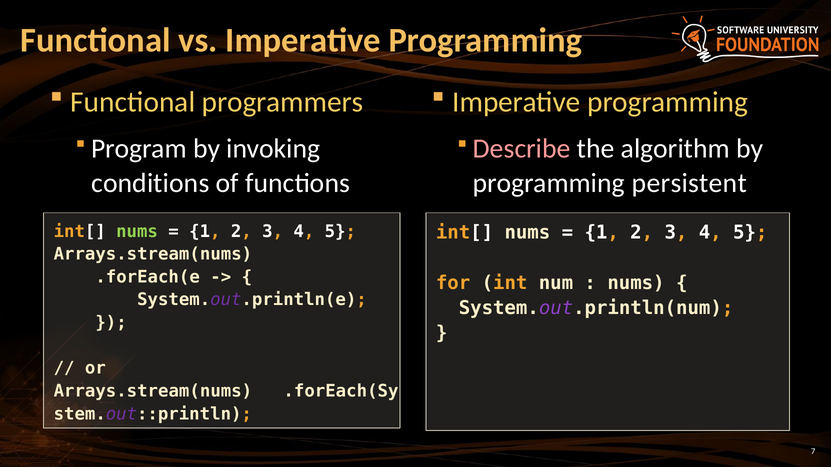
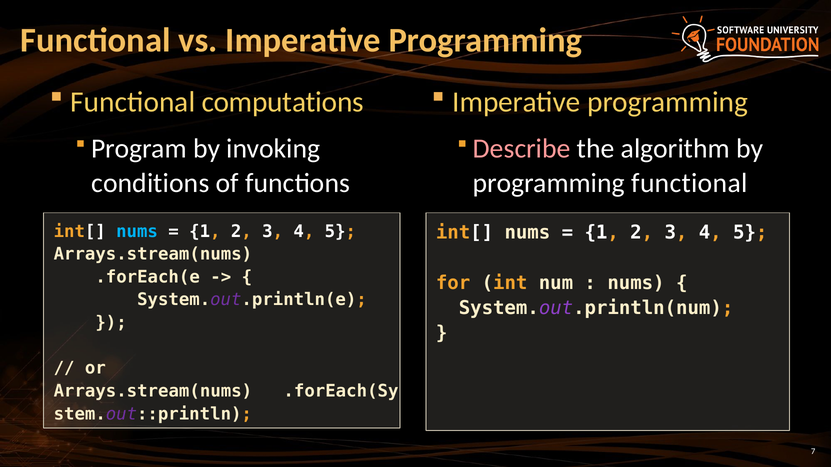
programmers: programmers -> computations (283, 102)
programming persistent: persistent -> functional (689, 184)
nums colour: light green -> light blue (137, 232)
